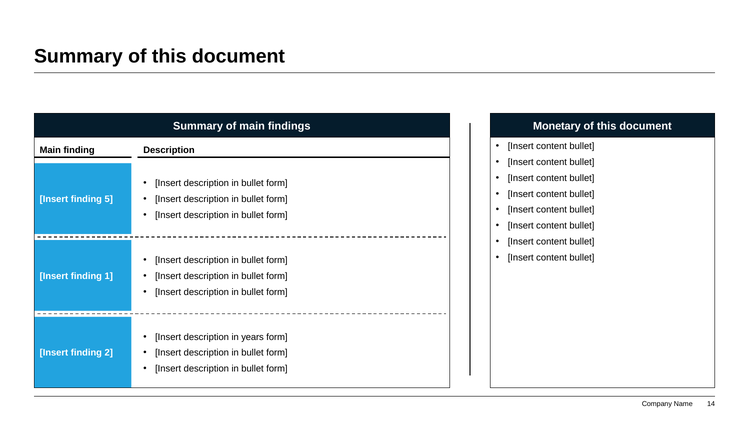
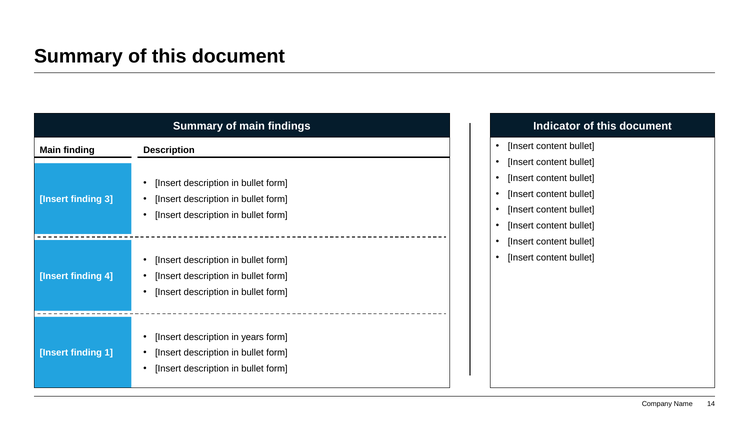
Monetary: Monetary -> Indicator (557, 126)
5: 5 -> 3 (109, 199)
1: 1 -> 4 (109, 276)
2: 2 -> 1 (109, 353)
